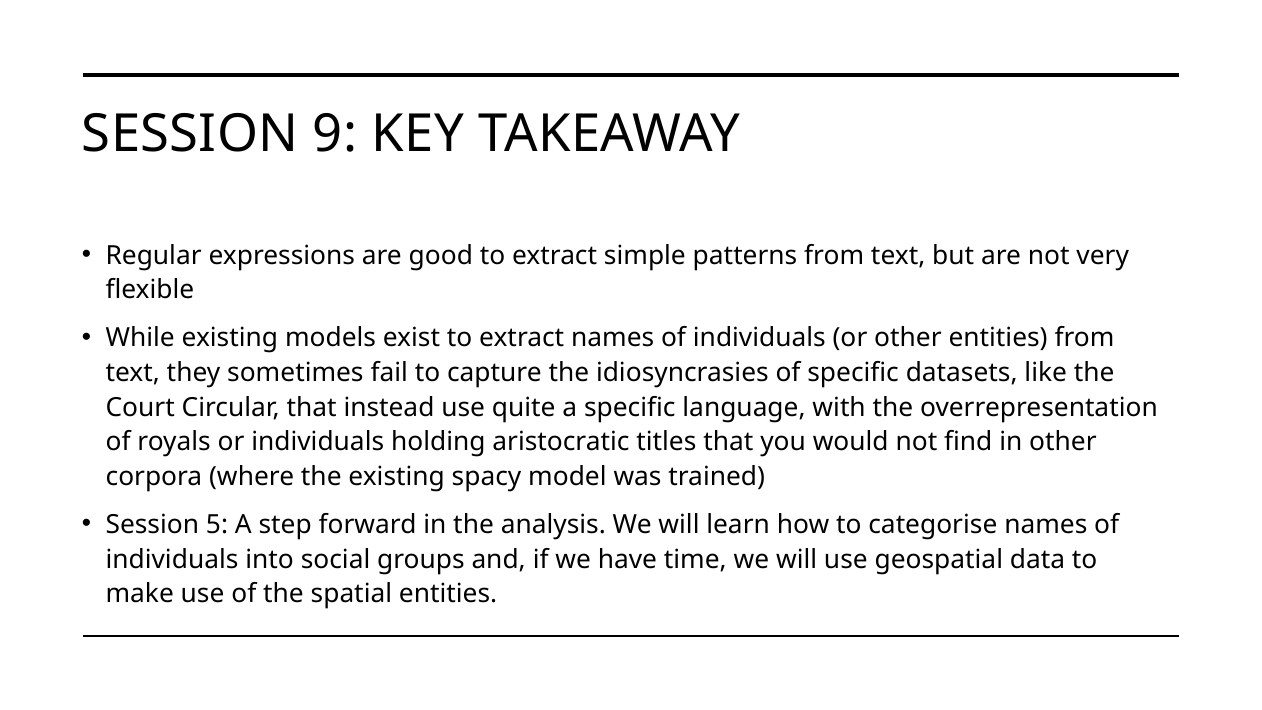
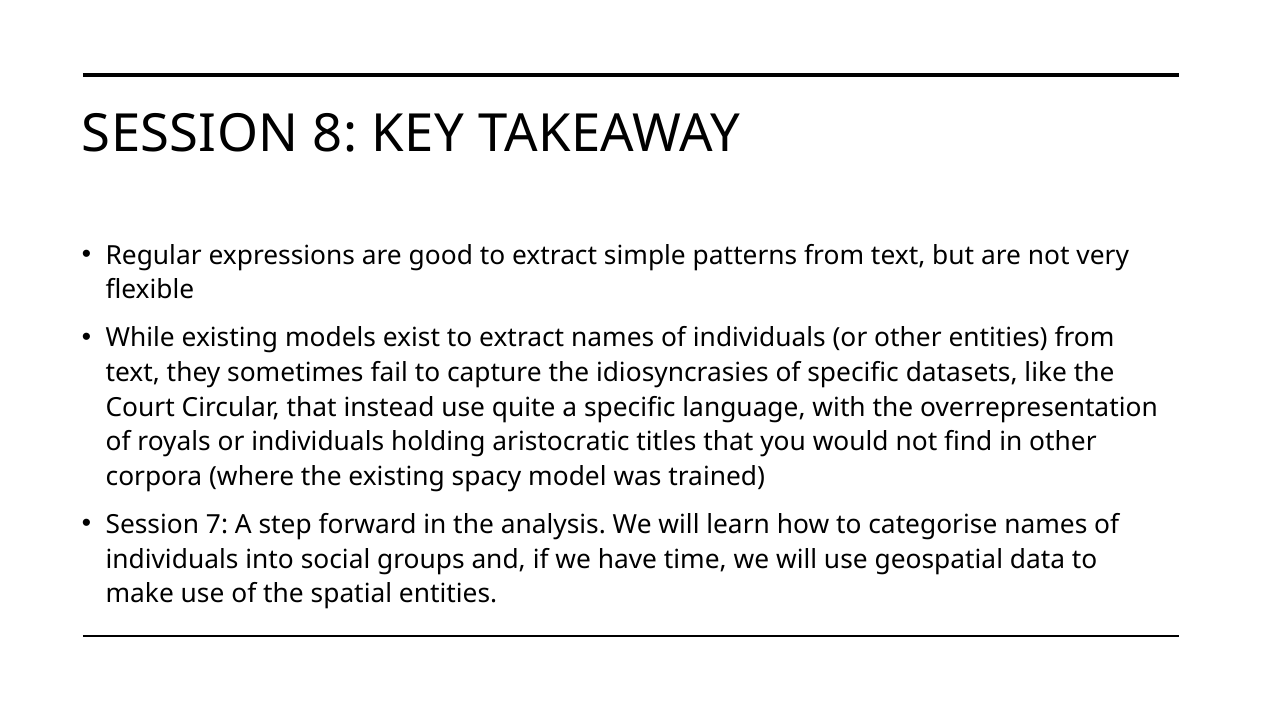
9: 9 -> 8 (335, 135)
5: 5 -> 7 (217, 525)
